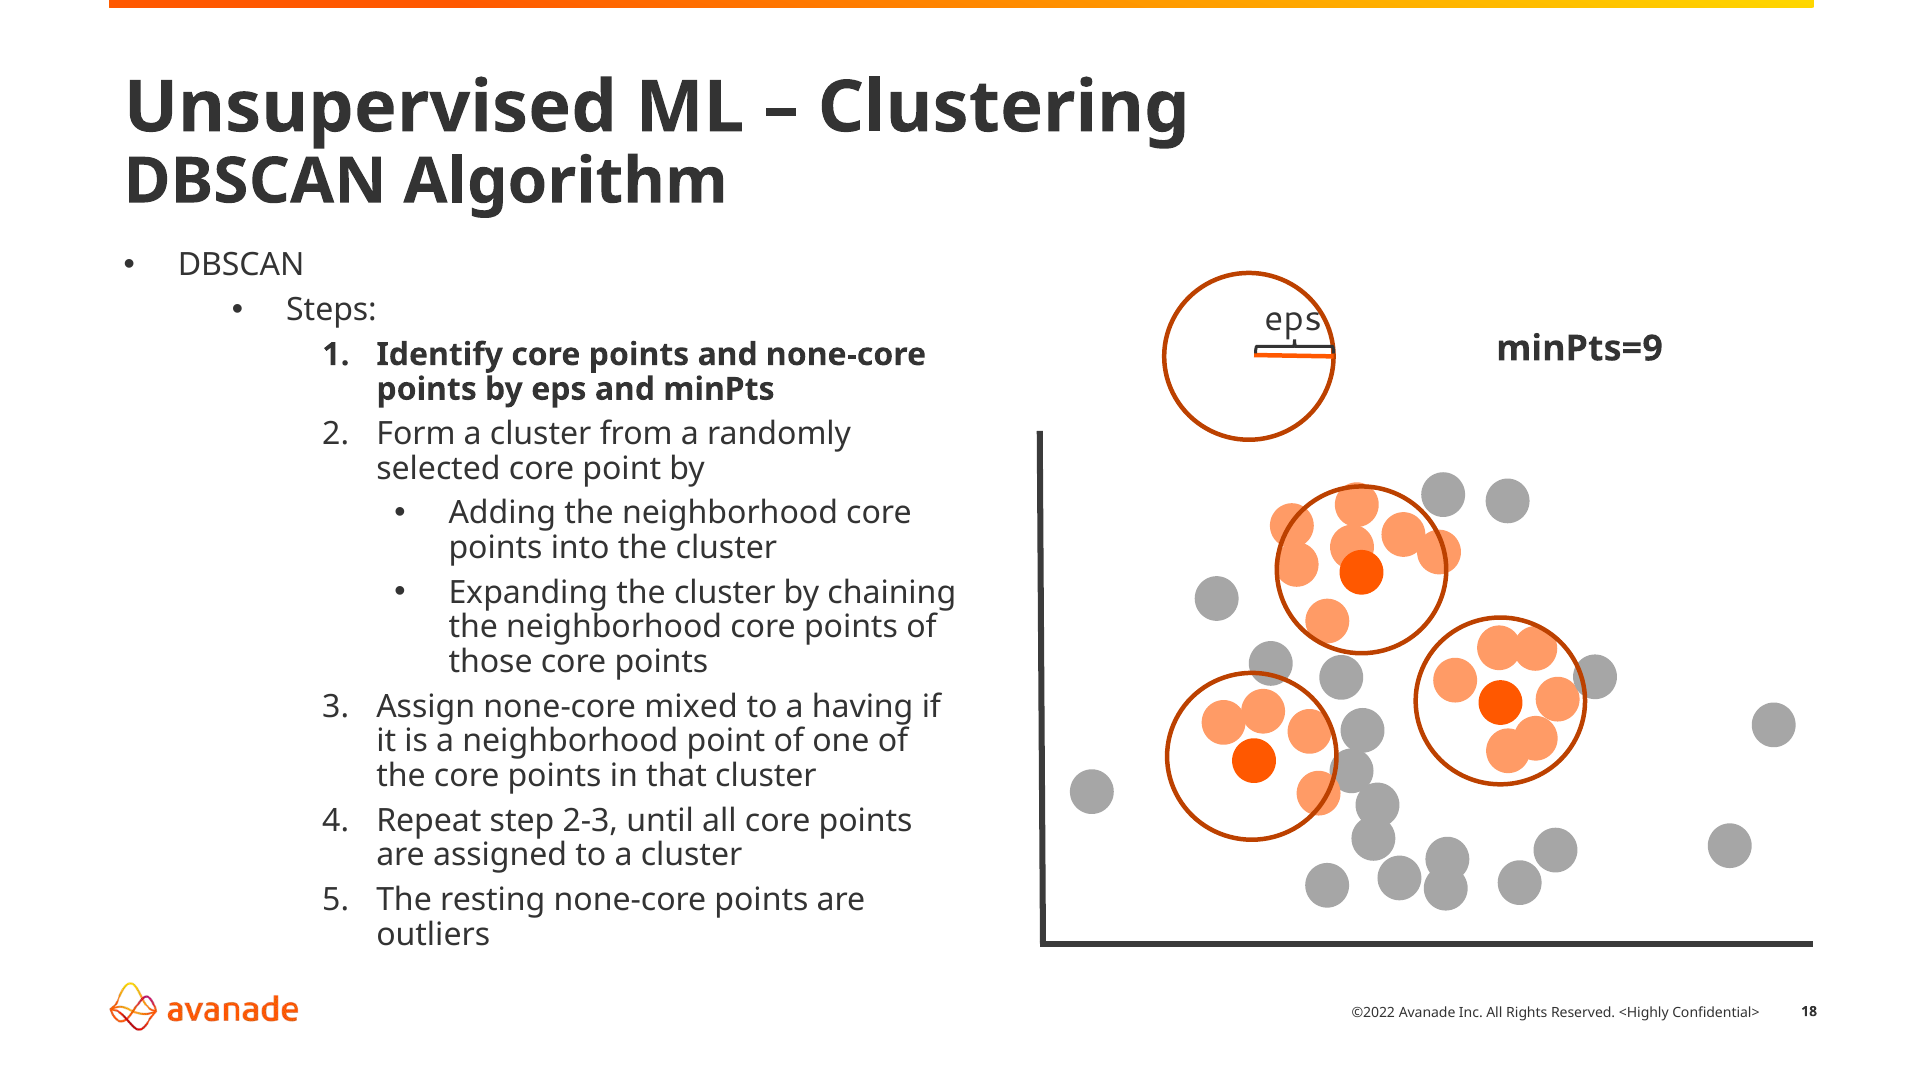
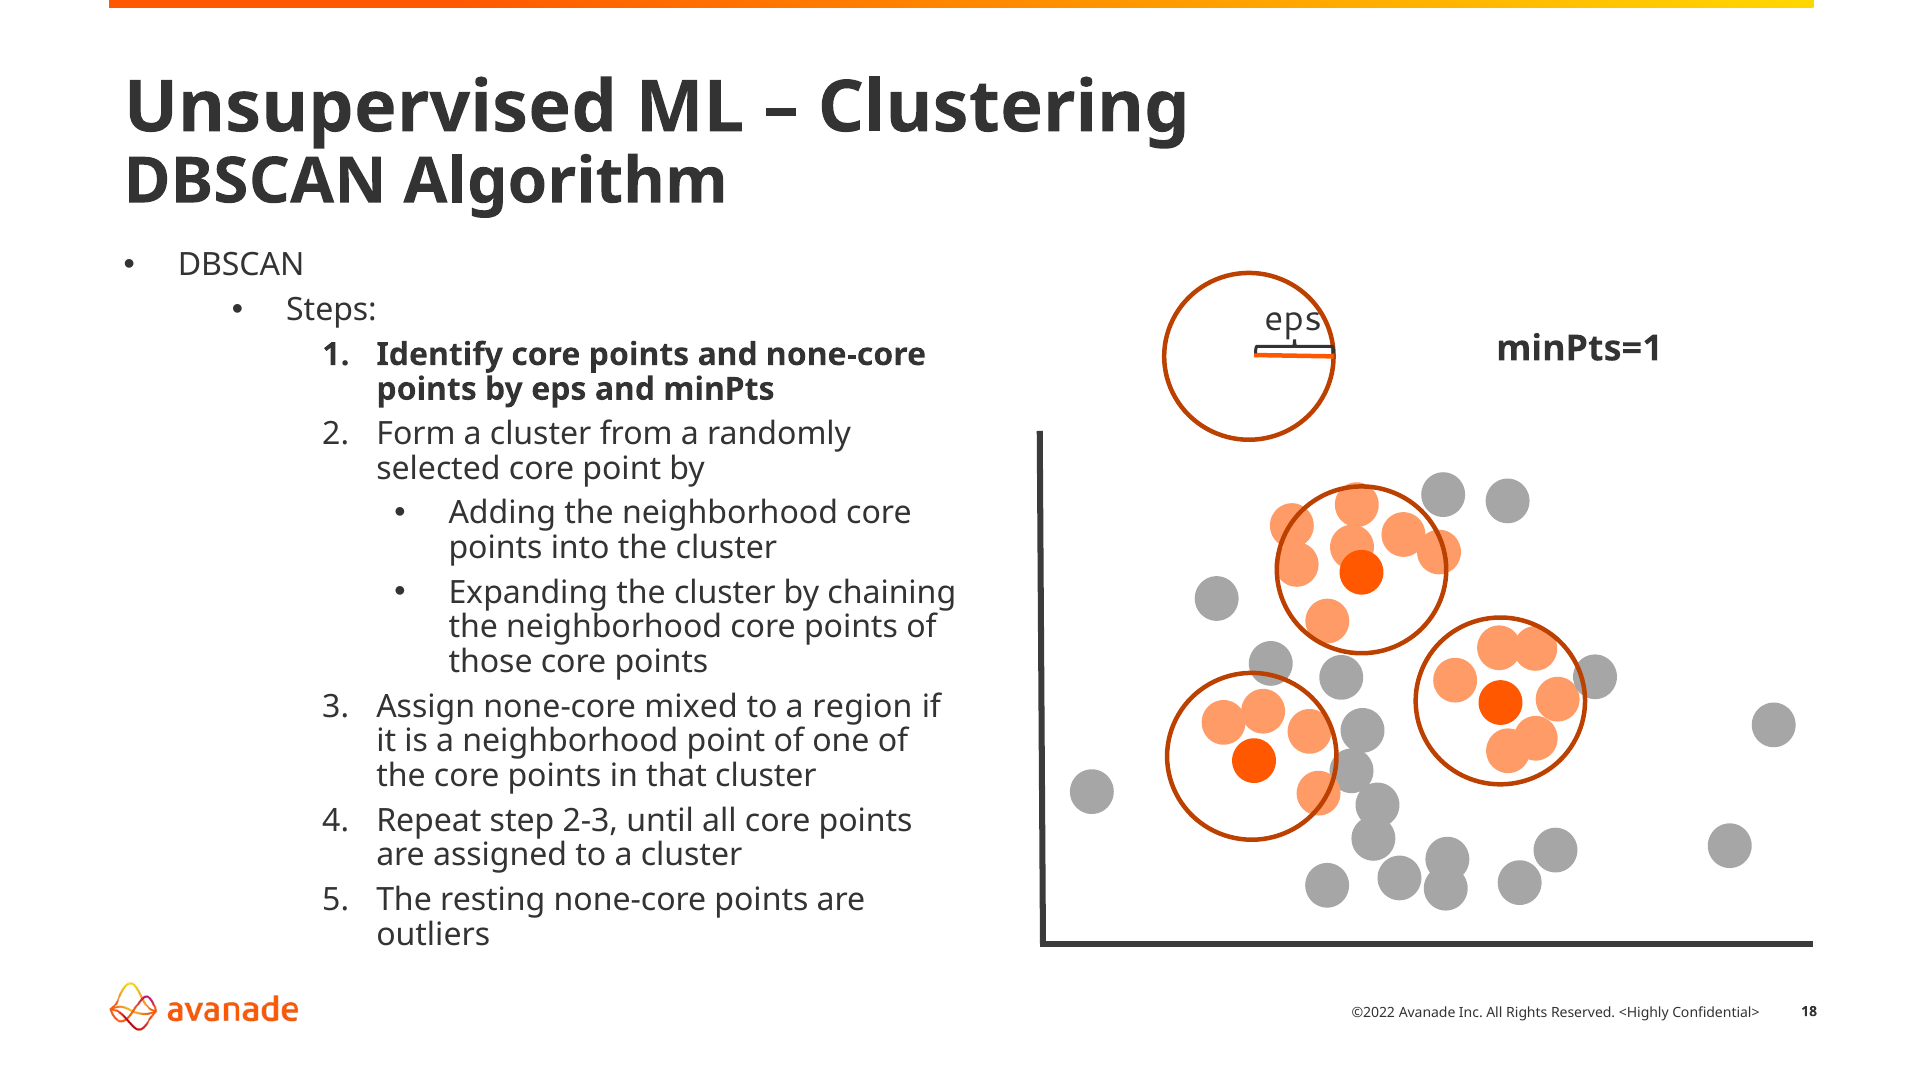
minPts=9: minPts=9 -> minPts=1 (1580, 348)
having: having -> region (862, 706)
